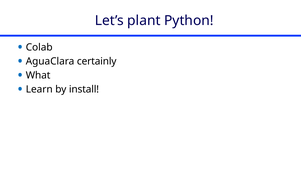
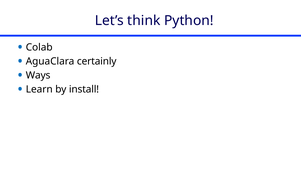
plant: plant -> think (144, 21)
What: What -> Ways (38, 75)
